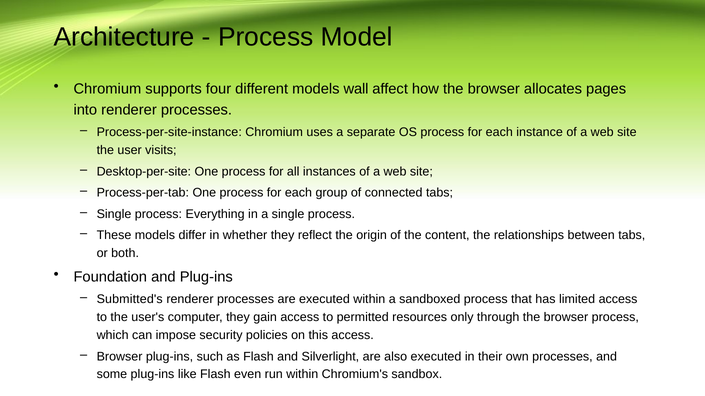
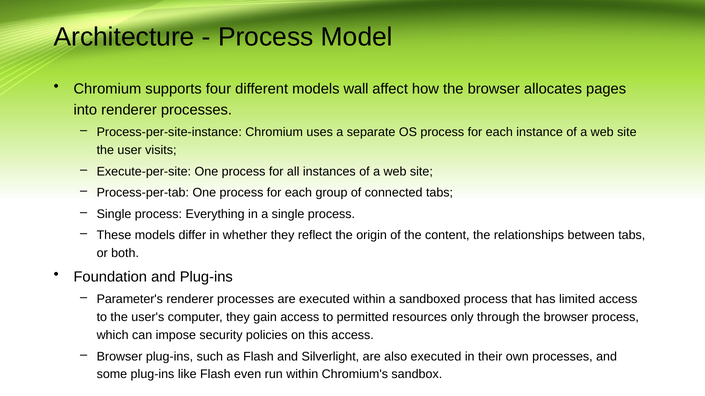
Desktop-per-site: Desktop-per-site -> Execute-per-site (144, 172)
Submitted's: Submitted's -> Parameter's (130, 300)
